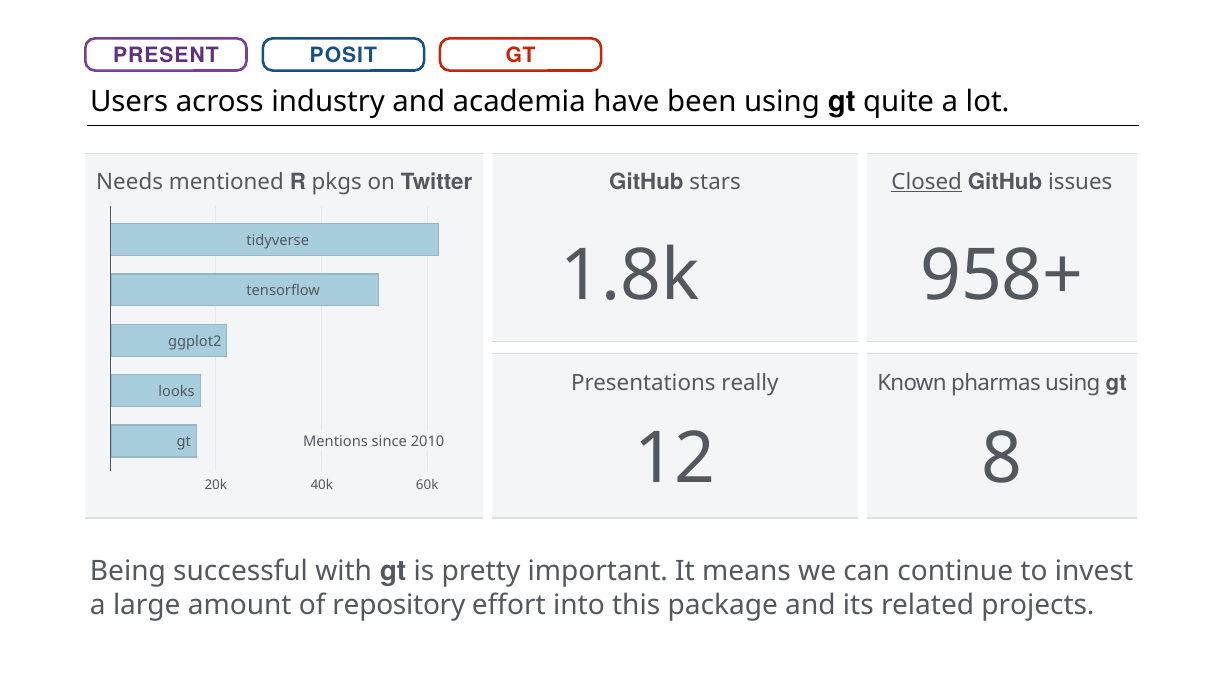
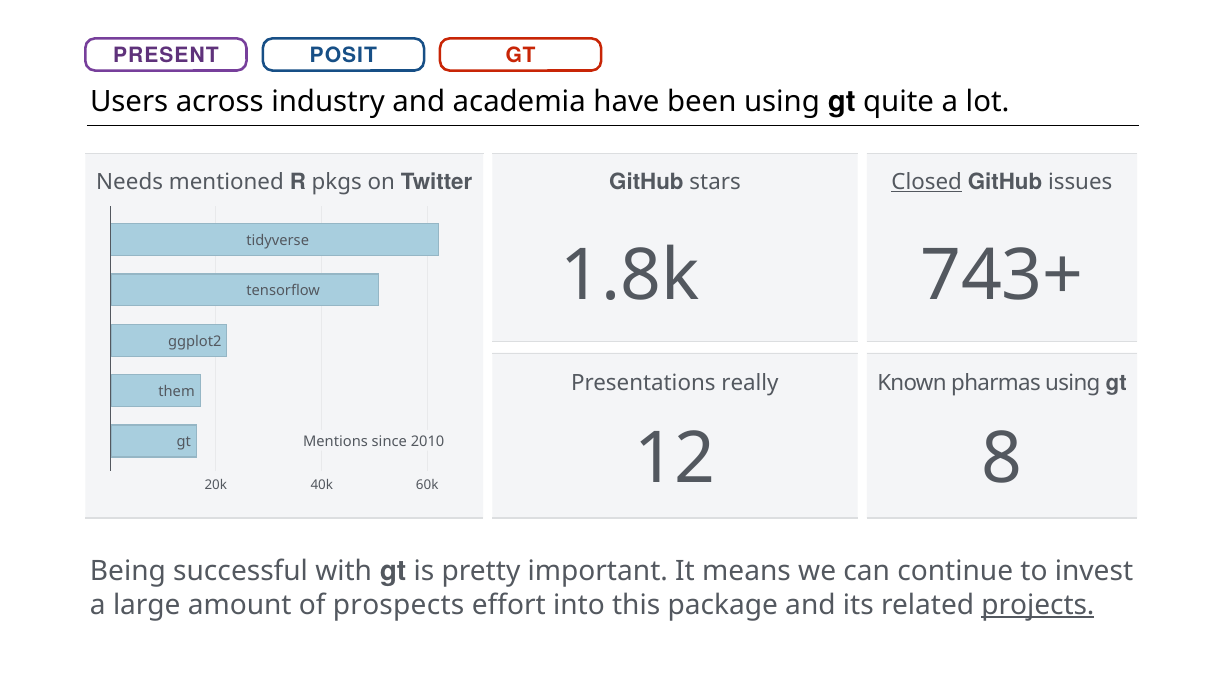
958+: 958+ -> 743+ (1002, 276)
looks: looks -> them (177, 391)
repository: repository -> prospects (399, 604)
projects underline: none -> present (1038, 604)
